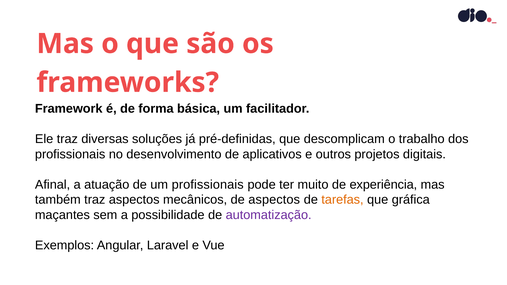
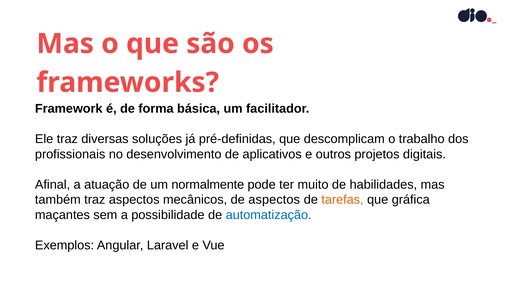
um profissionais: profissionais -> normalmente (208, 185)
experiência: experiência -> habilidades (383, 185)
automatização colour: purple -> blue (269, 215)
